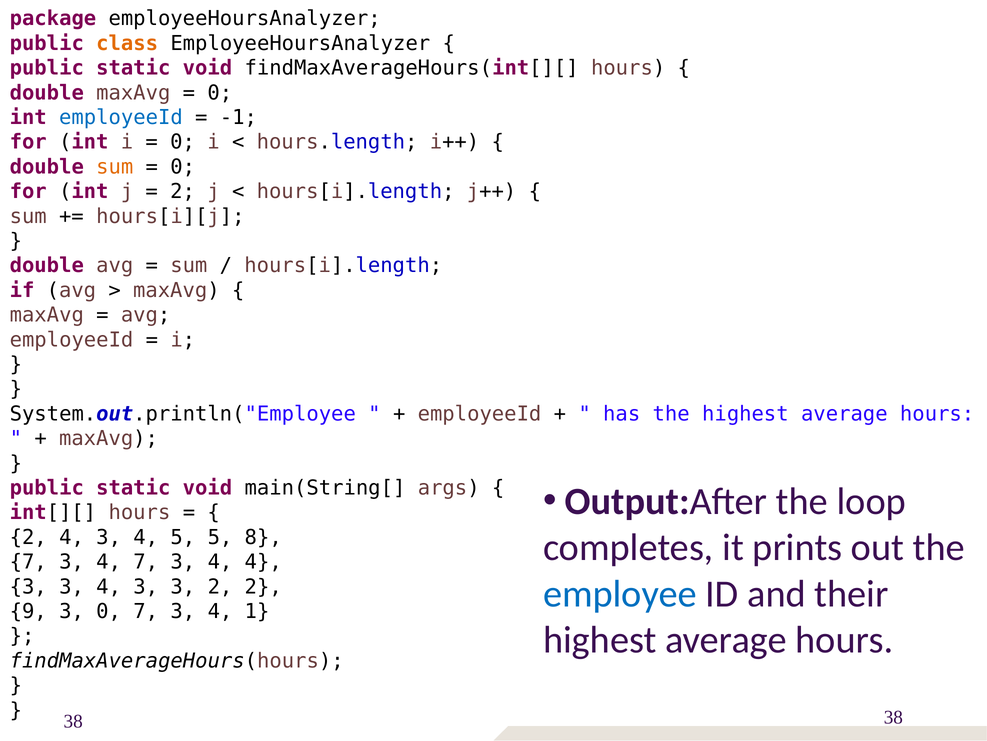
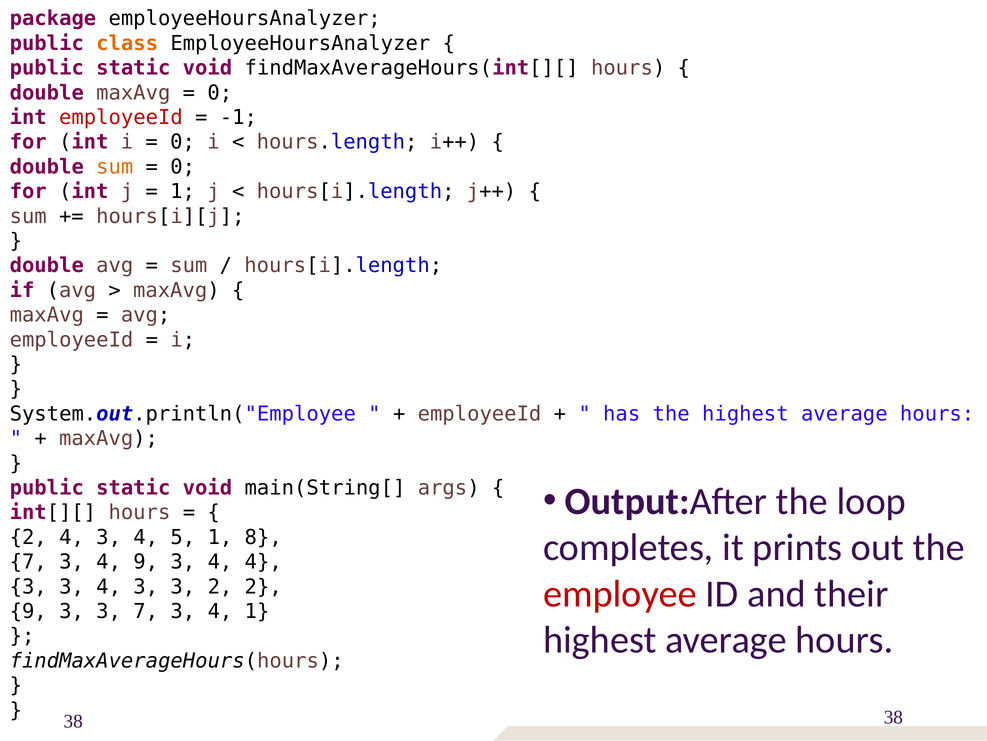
employeeId colour: blue -> red (121, 117)
2: 2 -> 1 (183, 191)
5 5: 5 -> 1 (220, 537)
4 7: 7 -> 9 (146, 561)
employee colour: blue -> red (620, 593)
9 3 0: 0 -> 3 (109, 611)
